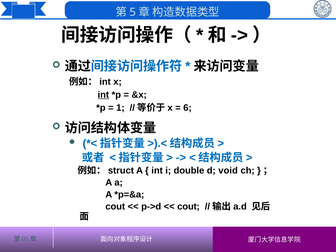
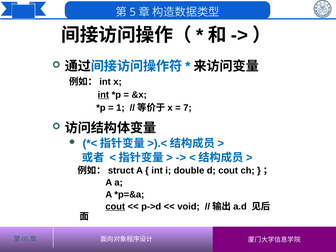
6: 6 -> 7 (187, 108)
d void: void -> cout (228, 171)
cout underline: none -> present (115, 206)
cout: cout -> void (188, 206)
